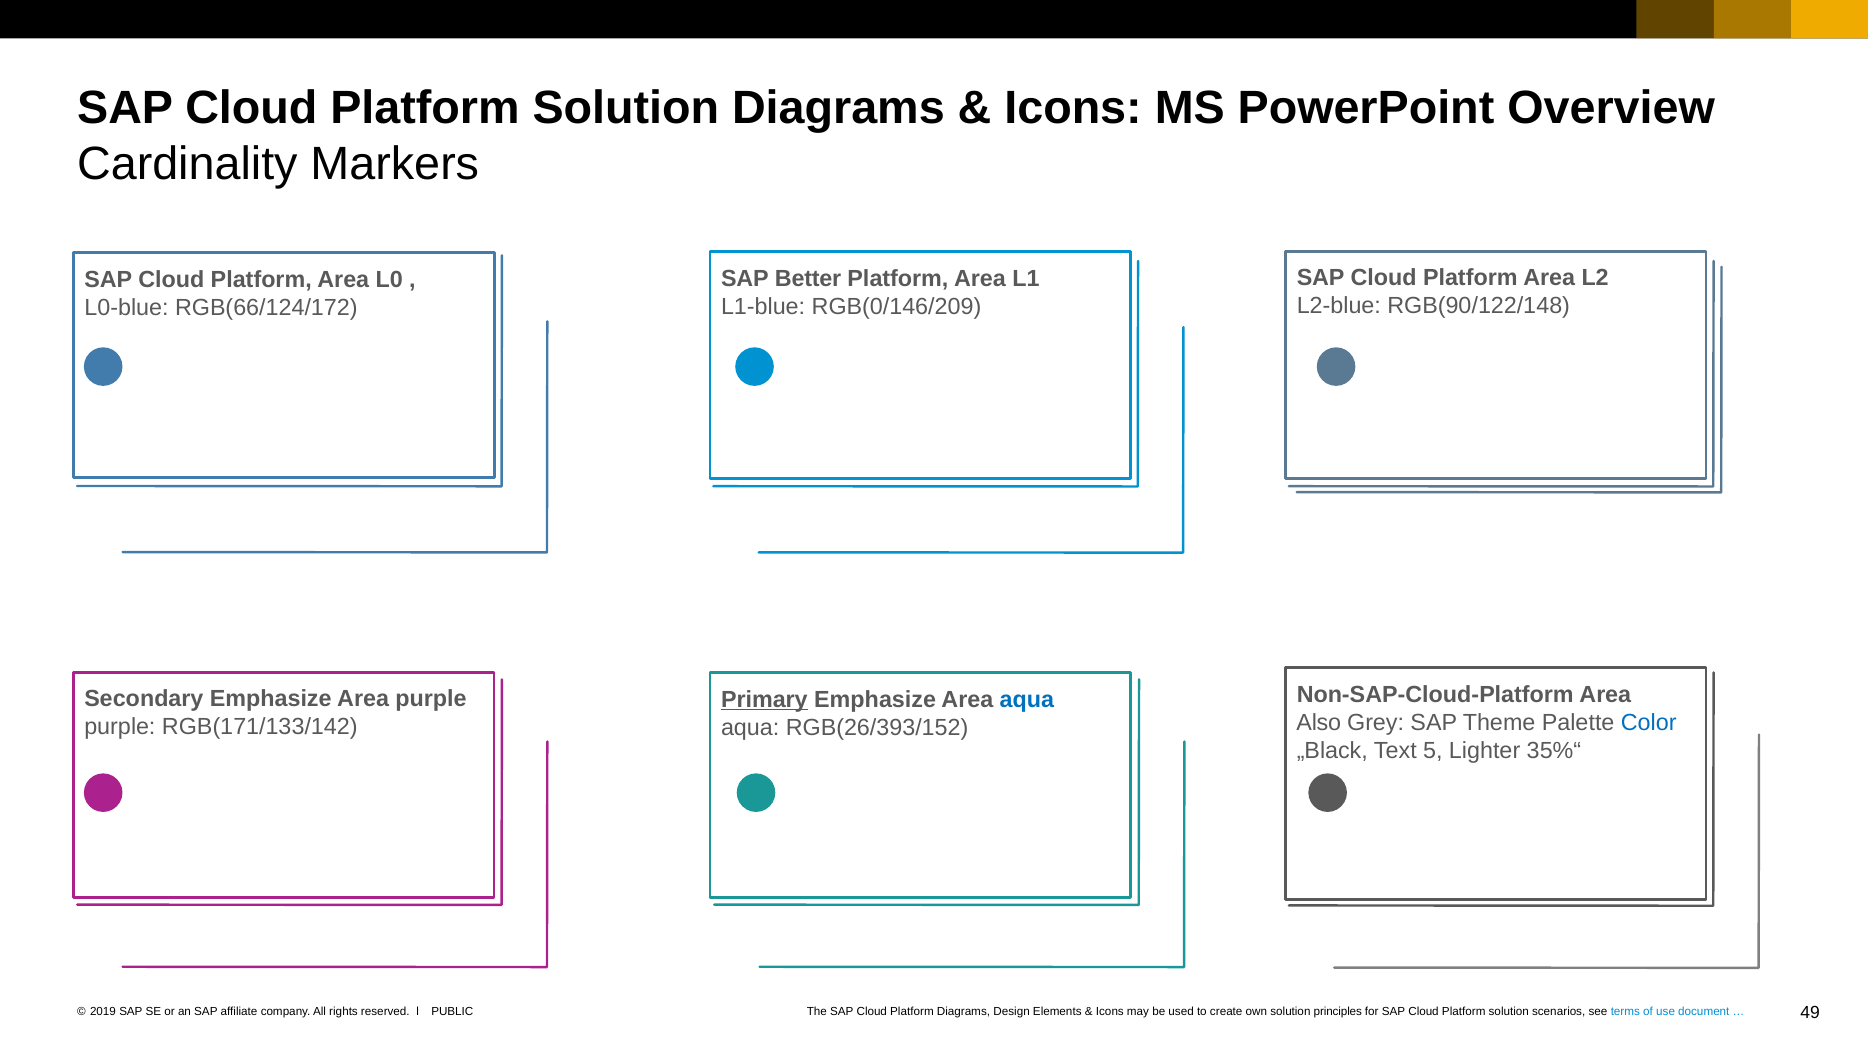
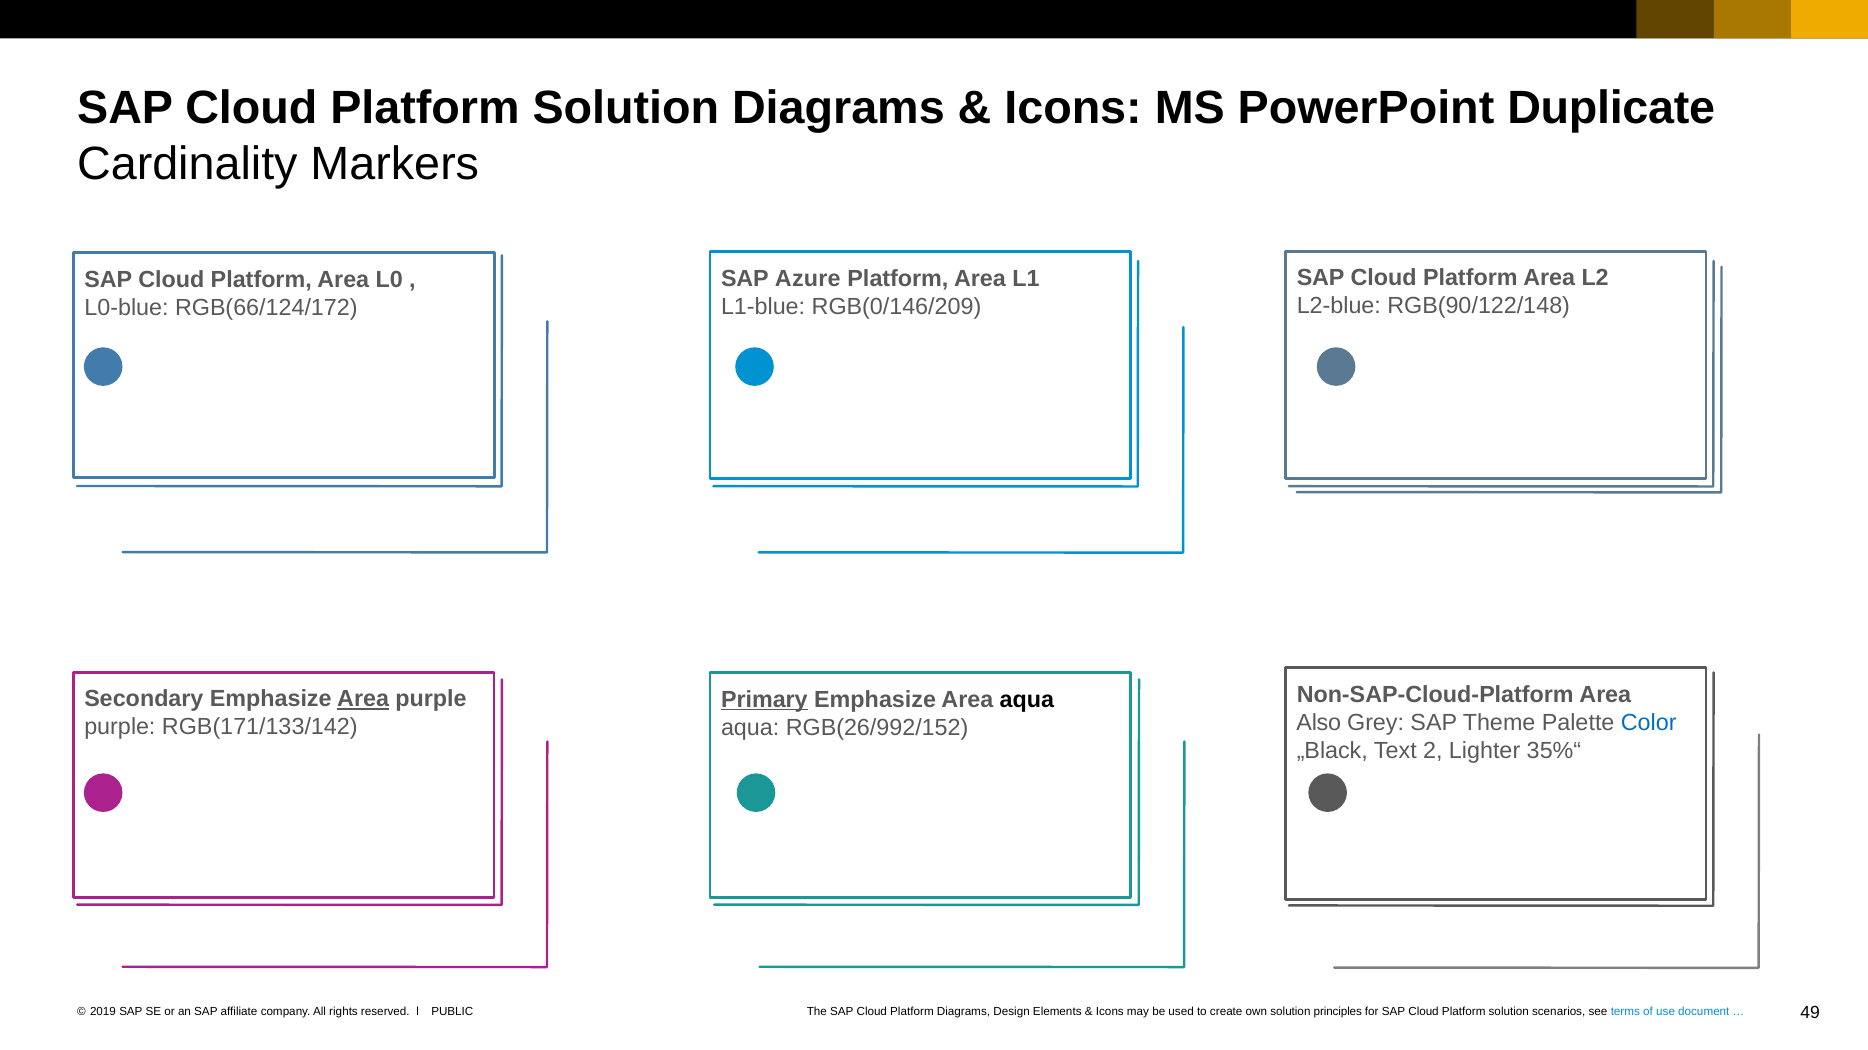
Overview: Overview -> Duplicate (1611, 108)
Better: Better -> Azure (808, 279)
Area underline: none -> present (363, 699)
aqua colour: blue -> black (1027, 700)
RGB(26/393/152: RGB(26/393/152 -> RGB(26/992/152 (877, 728)
5: 5 -> 2 (1433, 751)
